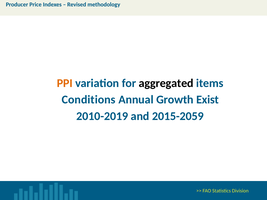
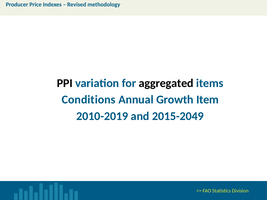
PPI colour: orange -> black (65, 83)
Exist: Exist -> Item (208, 100)
2015-2059: 2015-2059 -> 2015-2049 (178, 116)
